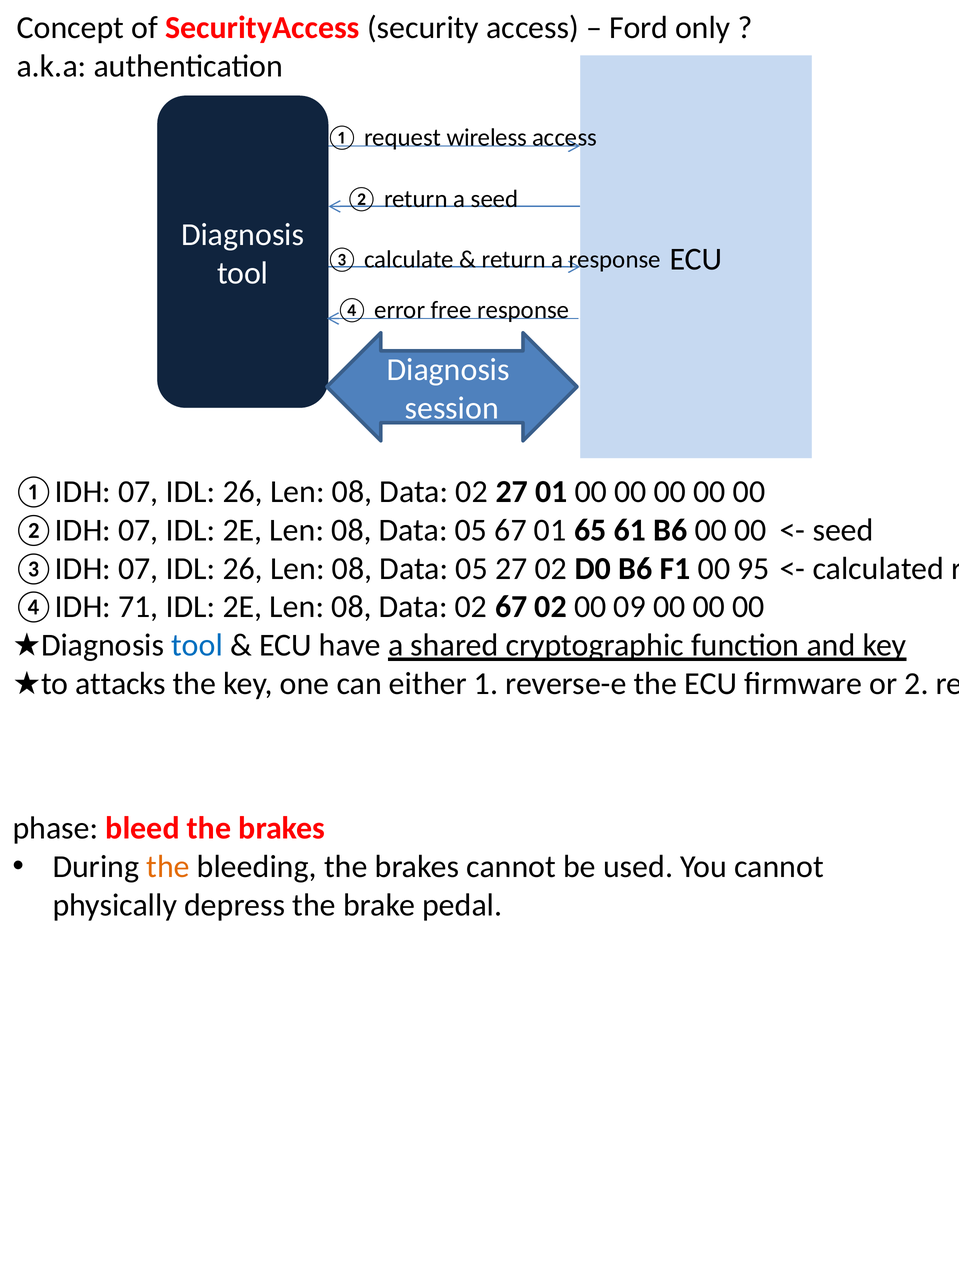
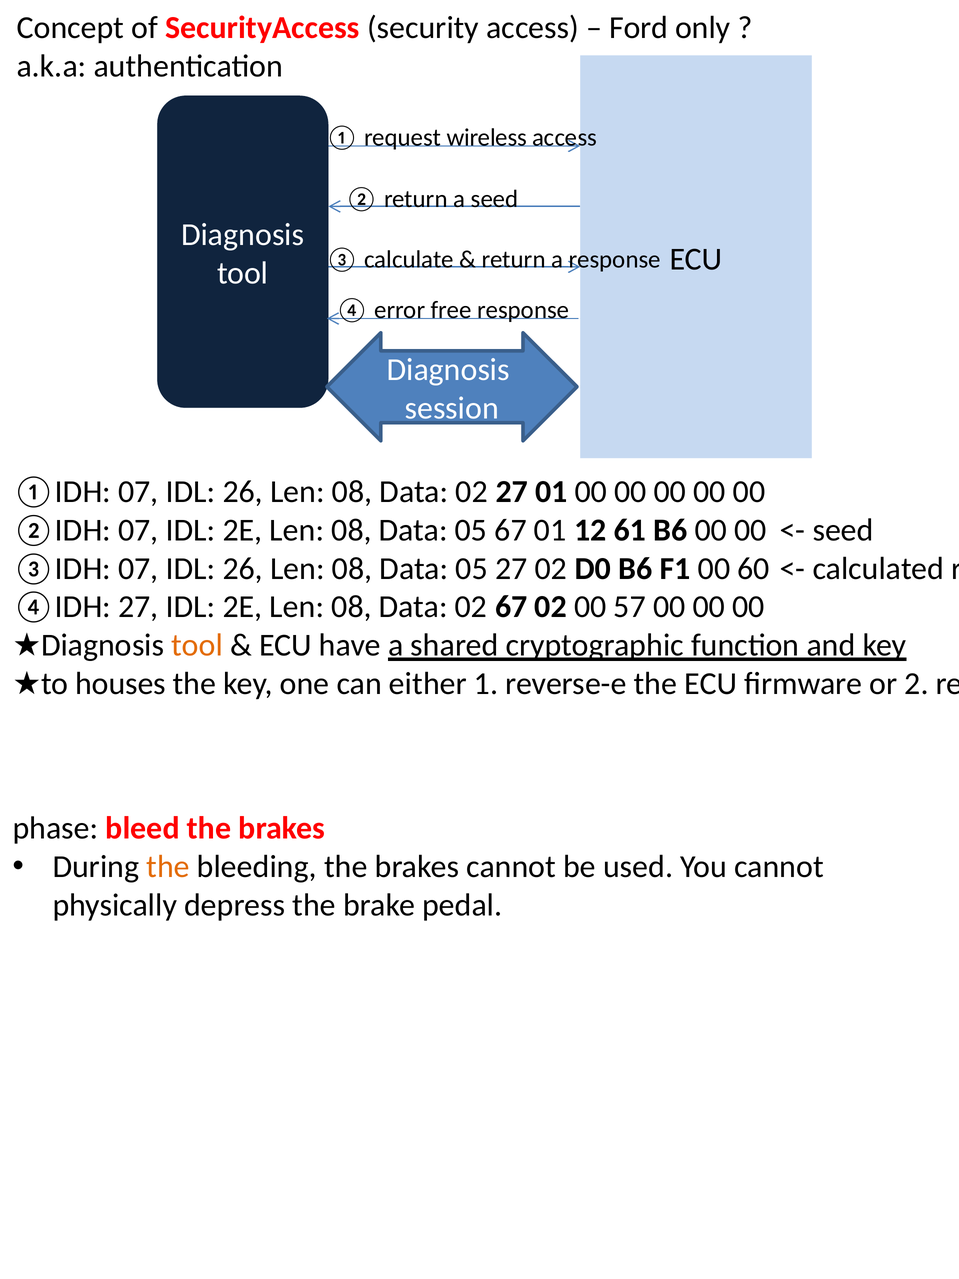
65: 65 -> 12 (590, 530)
95: 95 -> 60 (753, 568)
④IDH 71: 71 -> 27 (138, 607)
09: 09 -> 57 (630, 607)
tool colour: blue -> orange (197, 645)
attacks: attacks -> houses (121, 684)
